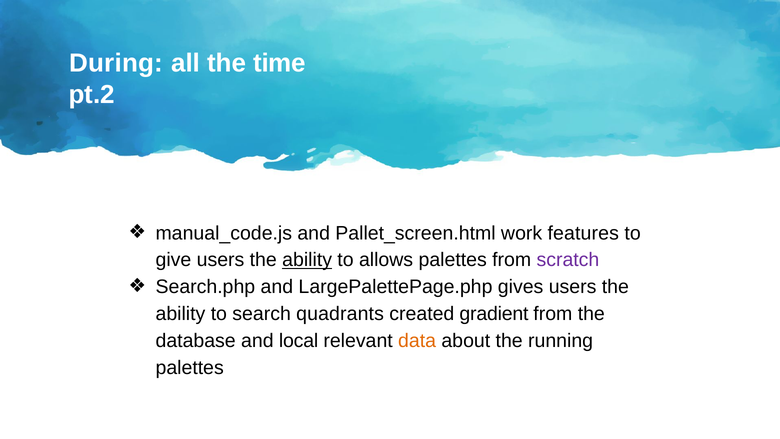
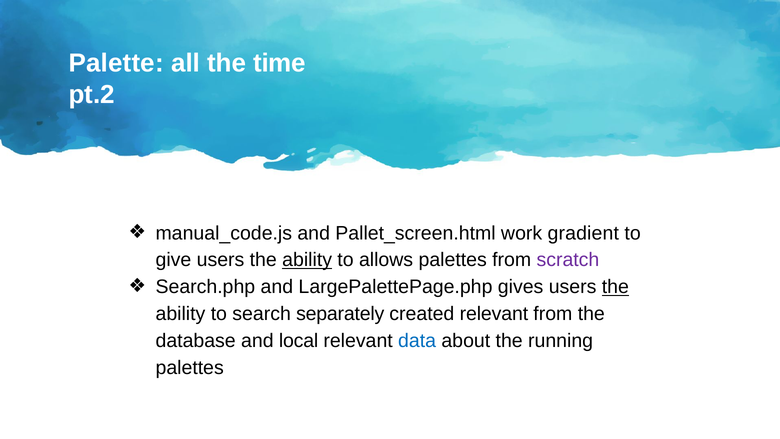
During: During -> Palette (116, 63)
features: features -> gradient (583, 233)
the underline: none -> present (615, 287)
quadrants: quadrants -> separately (340, 314)
created gradient: gradient -> relevant (494, 314)
data colour: orange -> blue (417, 341)
